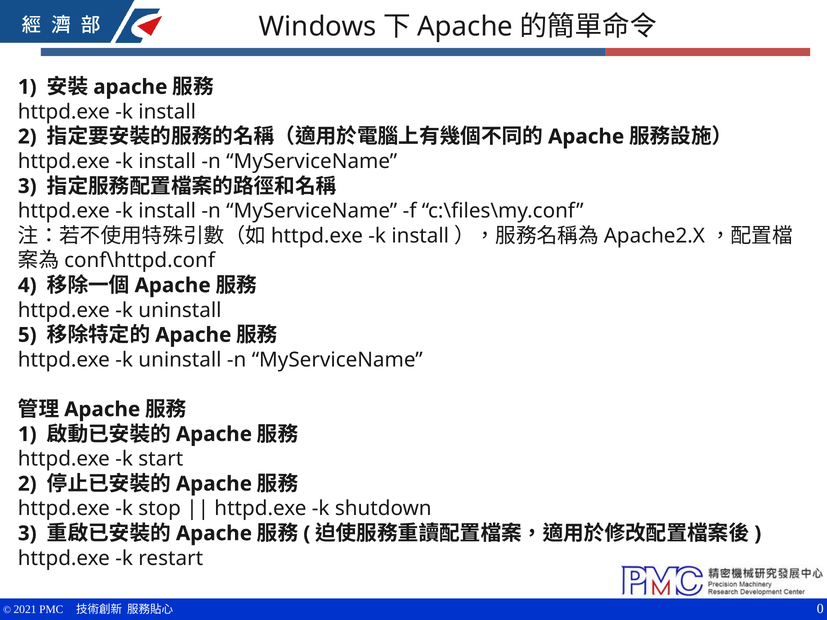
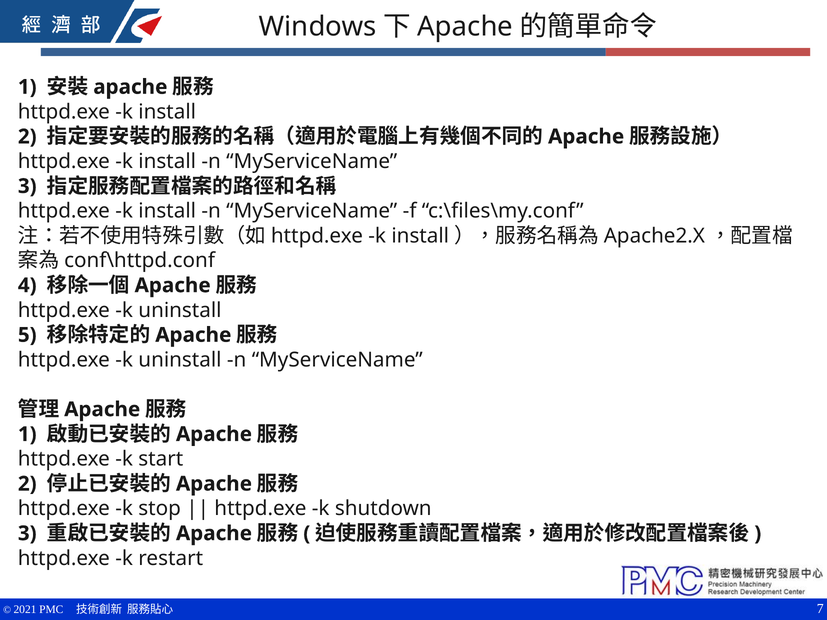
0: 0 -> 7 (820, 609)
